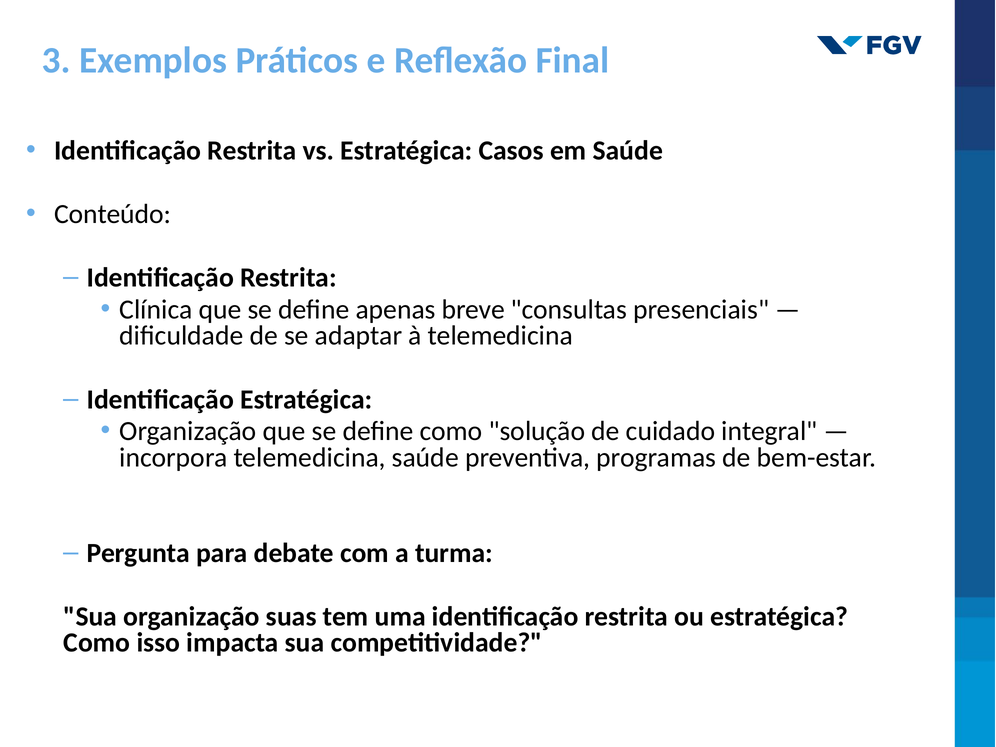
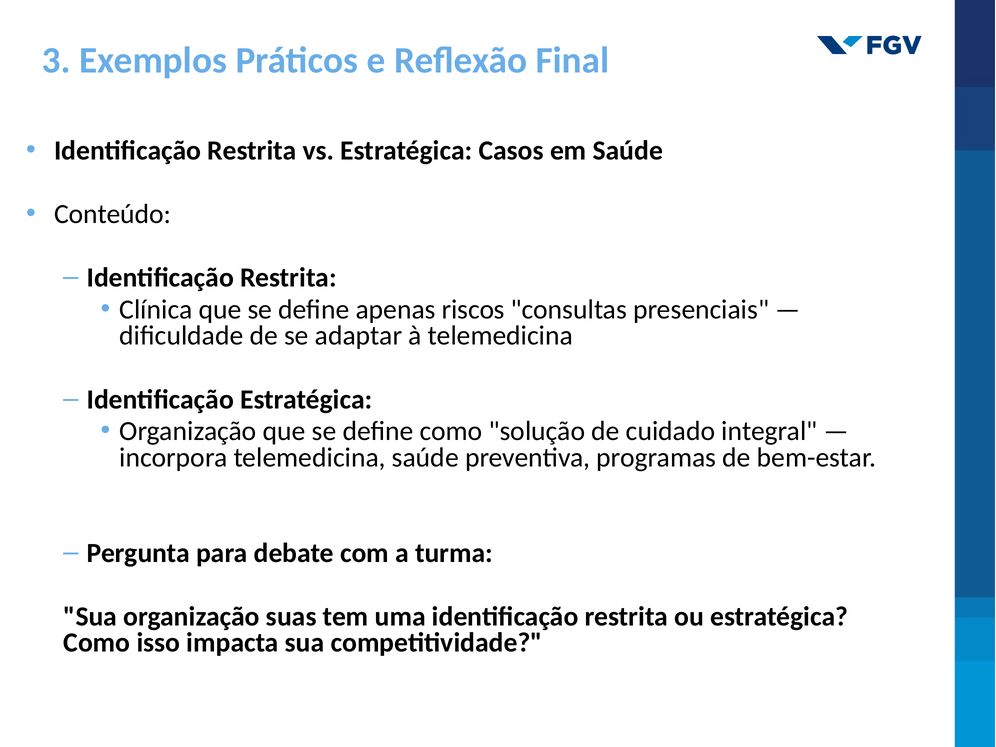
breve: breve -> riscos (473, 310)
